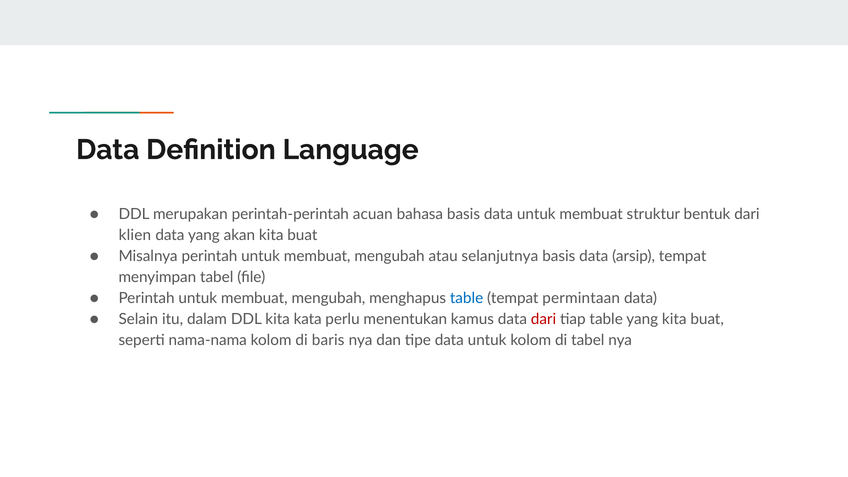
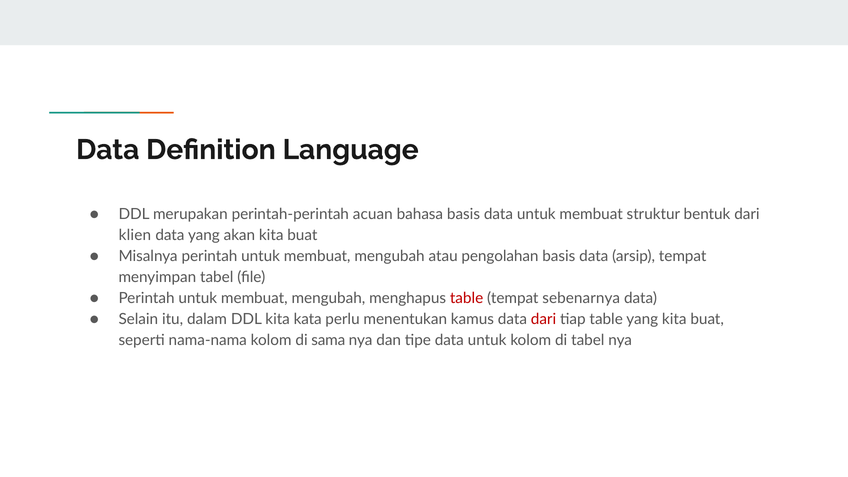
selanjutnya: selanjutnya -> pengolahan (500, 256)
table colour: blue -> red (467, 298)
permintaan: permintaan -> sebenarnya (581, 298)
baris: baris -> sama (328, 340)
